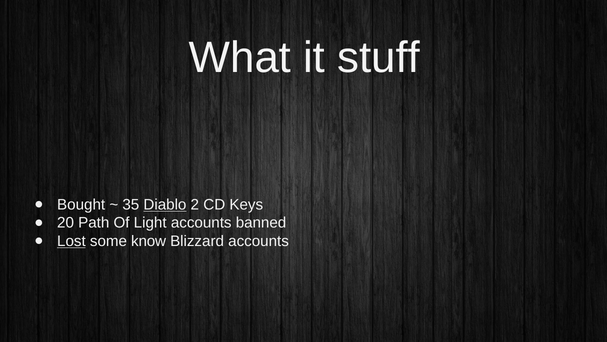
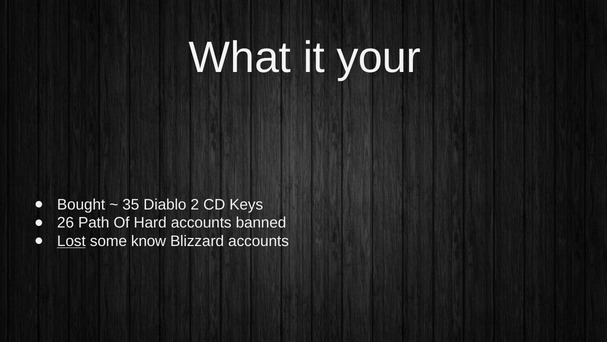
stuff: stuff -> your (379, 58)
Diablo underline: present -> none (165, 204)
20: 20 -> 26 (66, 223)
Light: Light -> Hard (150, 223)
